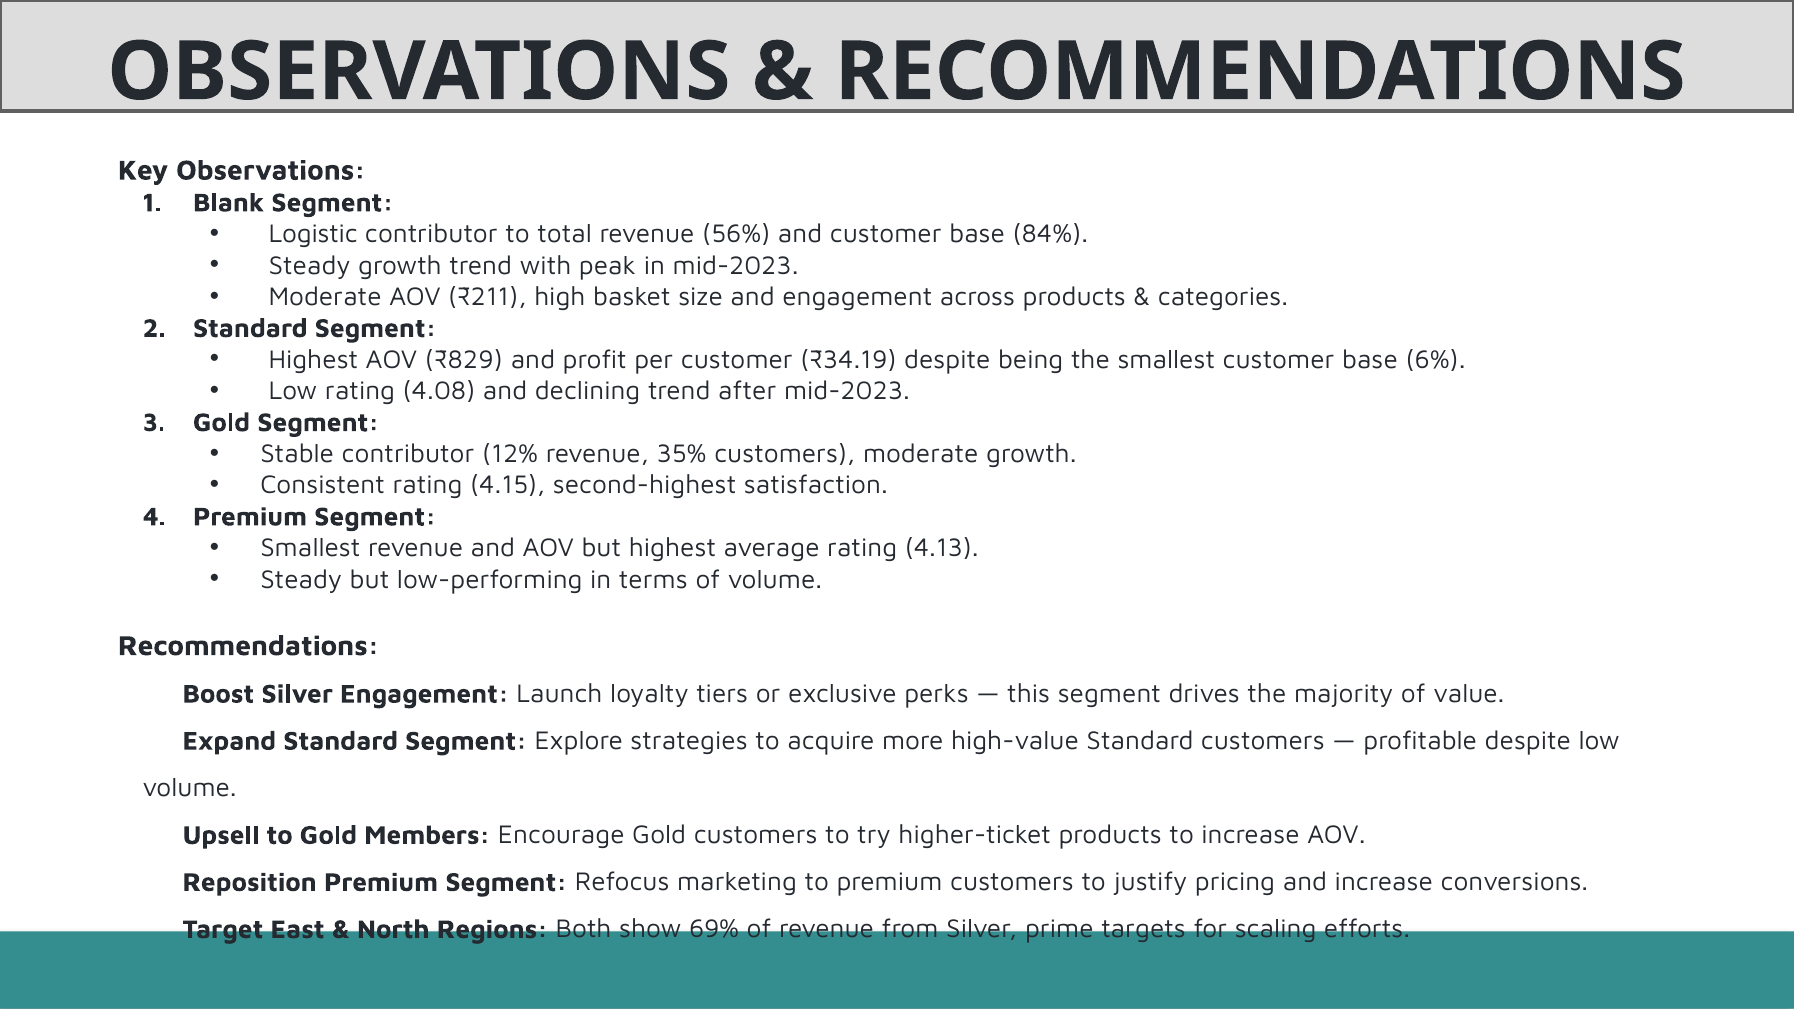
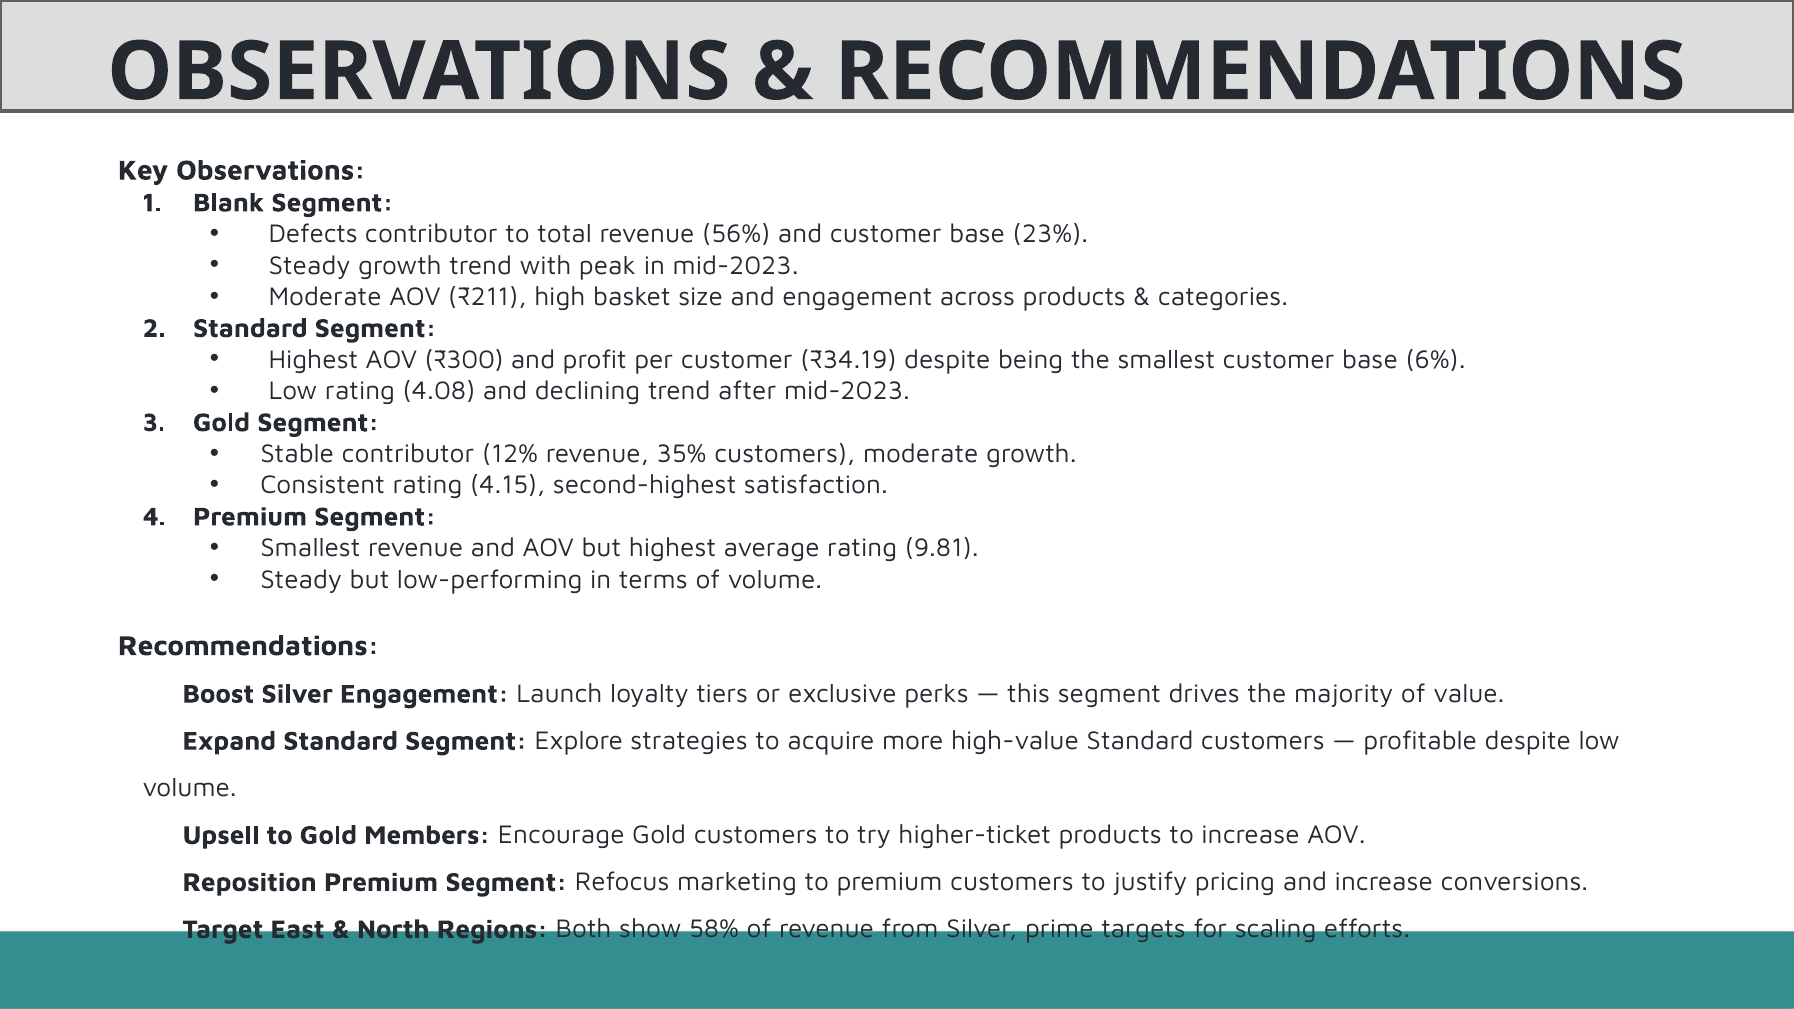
Logistic: Logistic -> Defects (313, 234)
84%: 84% -> 23% (1050, 234)
₹829: ₹829 -> ₹300 (464, 360)
4.13: 4.13 -> 9.81 (942, 548)
69%: 69% -> 58% (714, 929)
